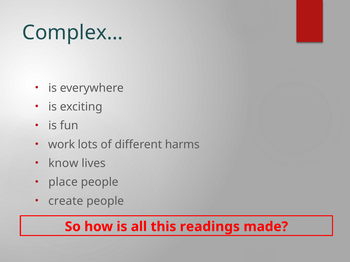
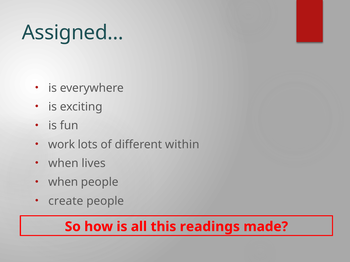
Complex…: Complex… -> Assigned… (73, 33)
harms: harms -> within (182, 145)
know: know -> when (63, 164)
place: place -> when (63, 182)
